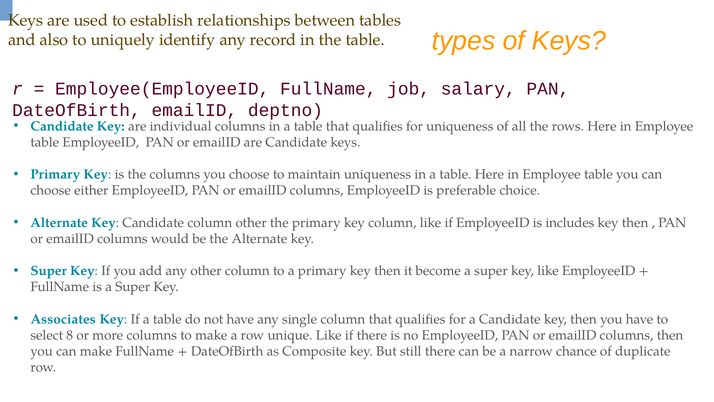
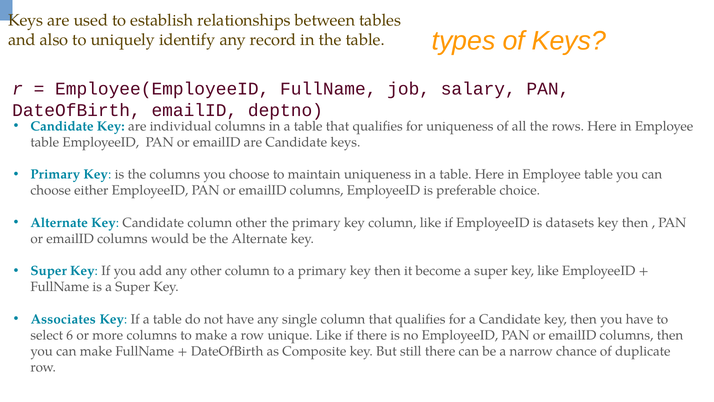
includes: includes -> datasets (570, 222)
8: 8 -> 6 (70, 335)
